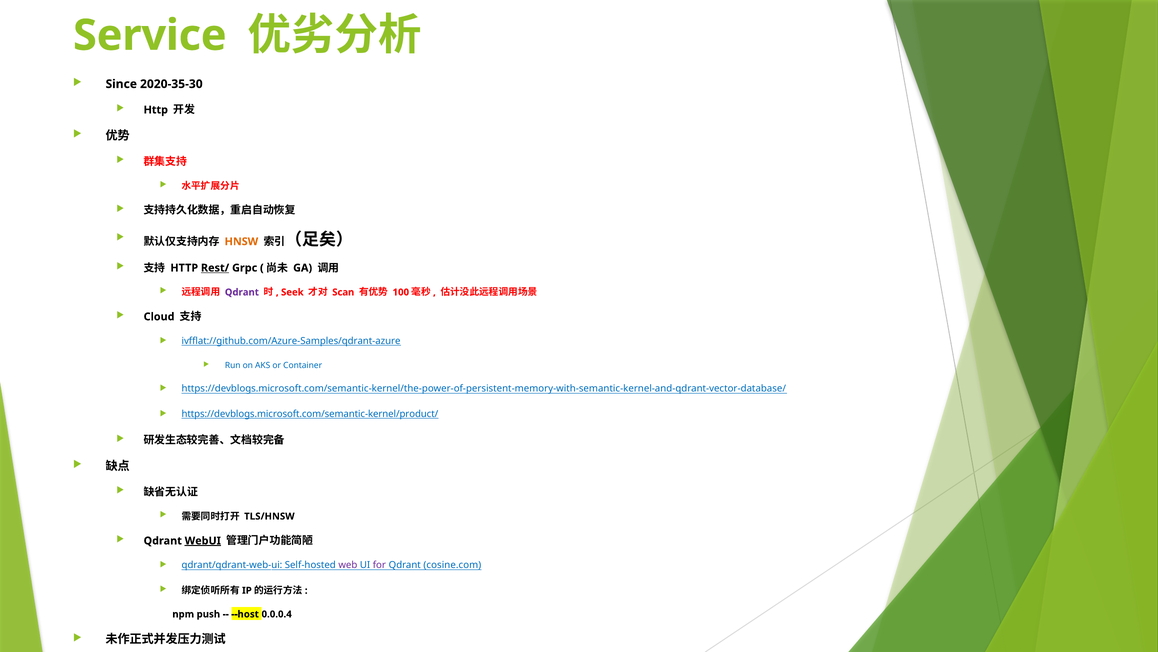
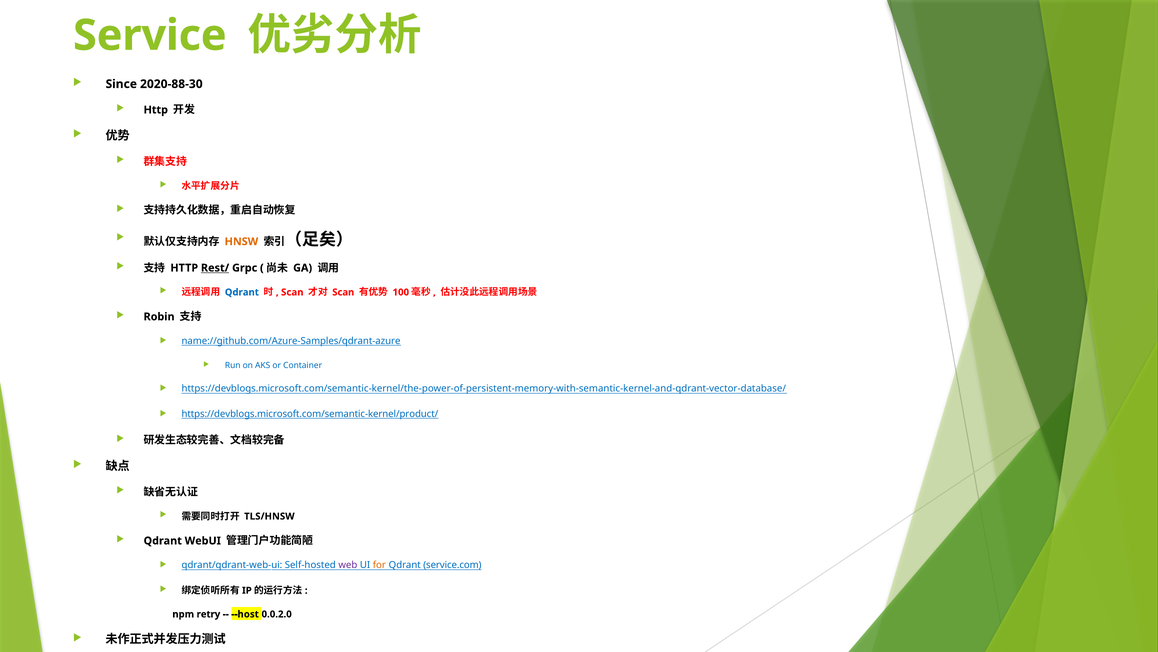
2020-35-30: 2020-35-30 -> 2020-88-30 (171, 84)
Qdrant colour: purple -> blue (242, 292)
Seek: Seek -> Scan (292, 292)
Cloud: Cloud -> Robin (159, 316)
ivfflat://github.com/Azure-Samples/qdrant-azure: ivfflat://github.com/Azure-Samples/qdrant-azure -> name://github.com/Azure-Samples/qdrant-azure (291, 341)
WebUI underline: present -> none (203, 540)
for colour: purple -> orange (379, 565)
cosine.com: cosine.com -> service.com (452, 565)
push: push -> retry (208, 614)
0.0.0.4: 0.0.0.4 -> 0.0.2.0 (277, 614)
